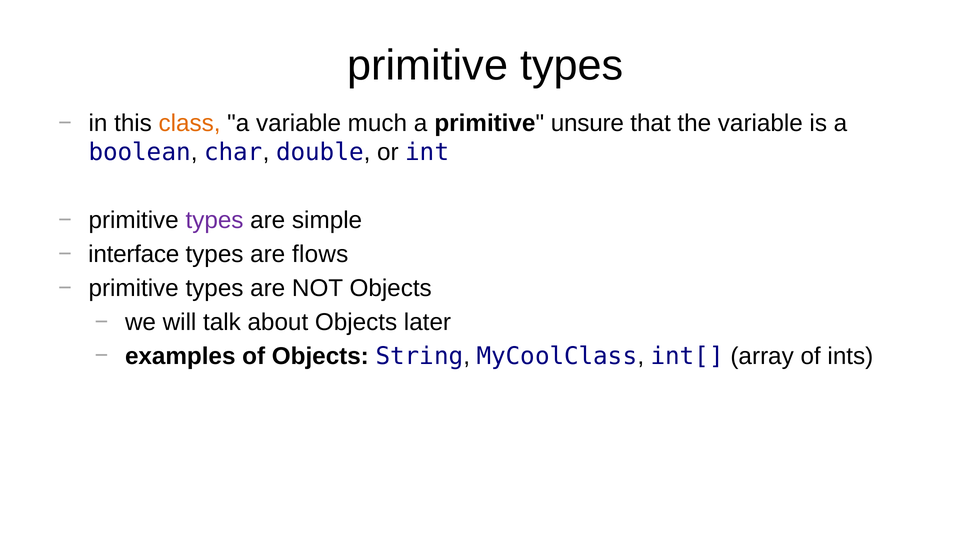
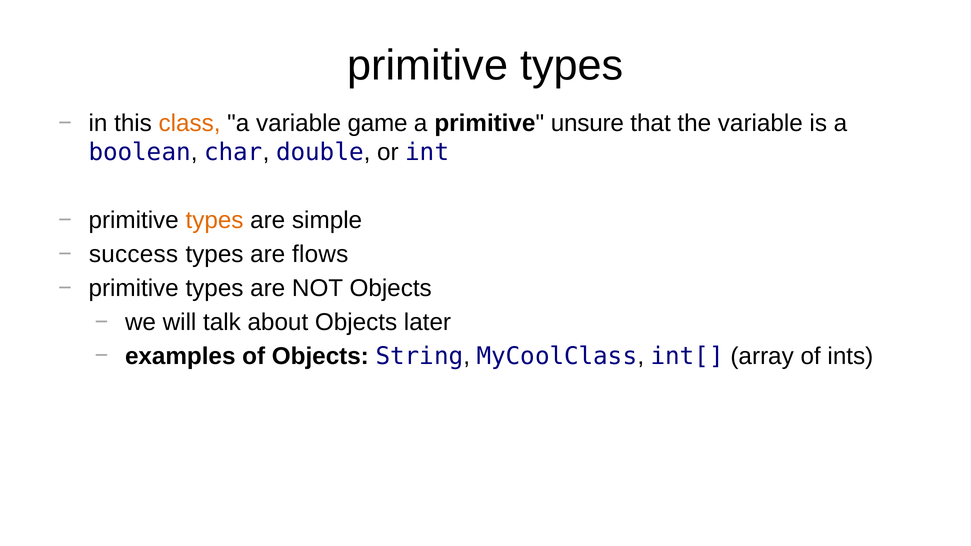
much: much -> game (378, 123)
types colour: purple -> orange (215, 221)
interface: interface -> success (134, 255)
